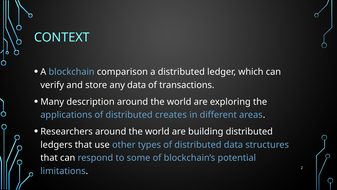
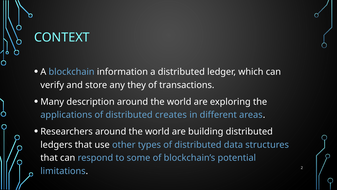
comparison: comparison -> information (122, 72)
any data: data -> they (137, 85)
